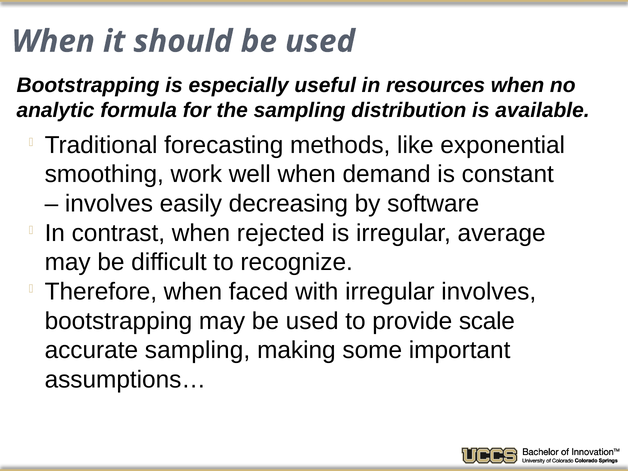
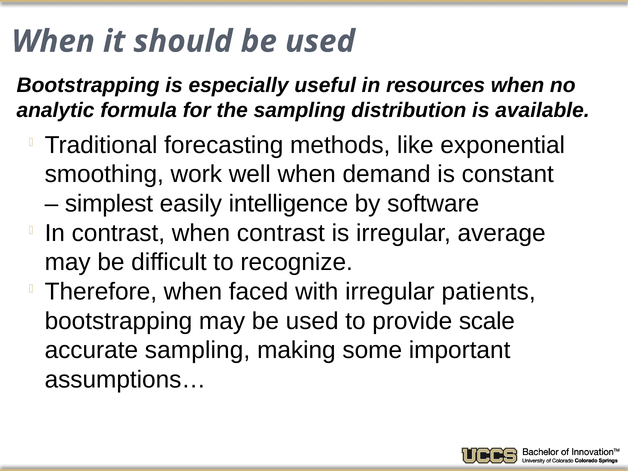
involves: involves -> simplest (109, 204)
decreasing: decreasing -> intelligence (288, 204)
when rejected: rejected -> contrast (281, 233)
irregular involves: involves -> patients (489, 292)
